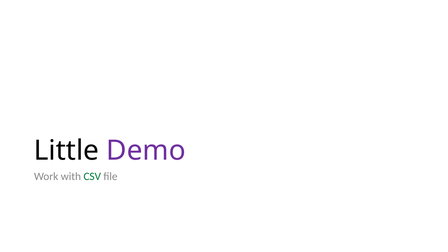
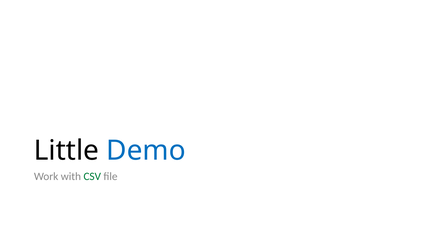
Demo colour: purple -> blue (146, 151)
